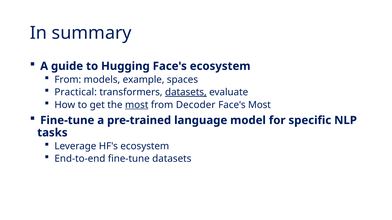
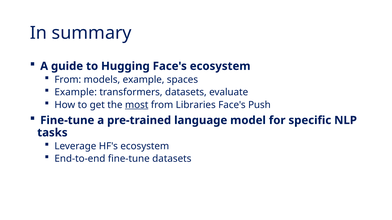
Practical: Practical -> Example (76, 92)
datasets underline: present -> none (186, 92)
Decoder: Decoder -> Libraries (196, 105)
Face's Most: Most -> Push (259, 105)
